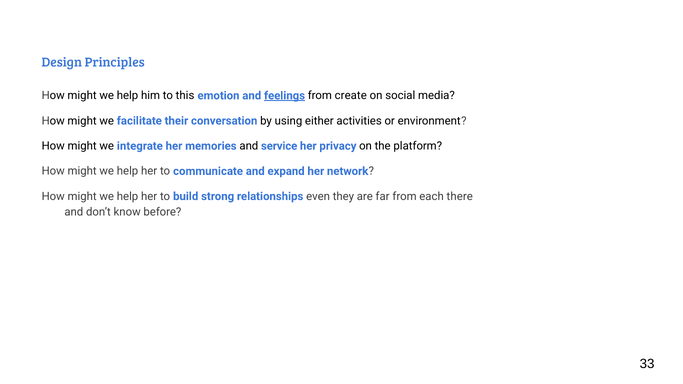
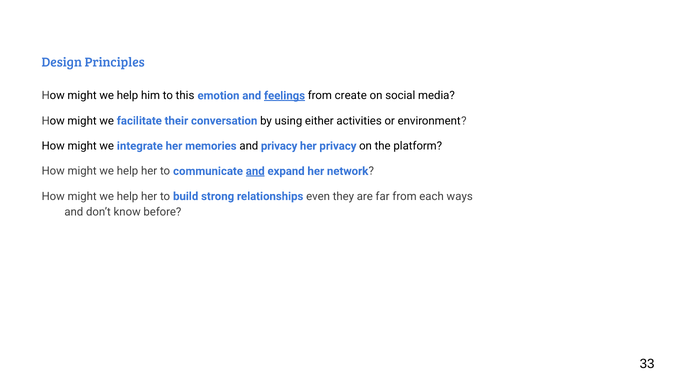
and service: service -> privacy (279, 146)
and underline: none -> present (255, 171)
there: there -> ways (460, 196)
